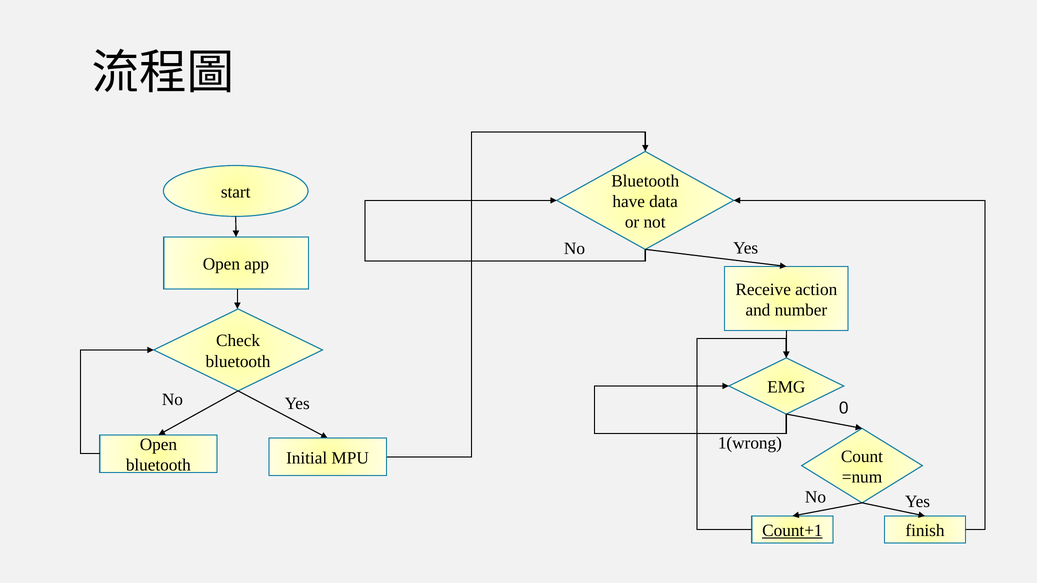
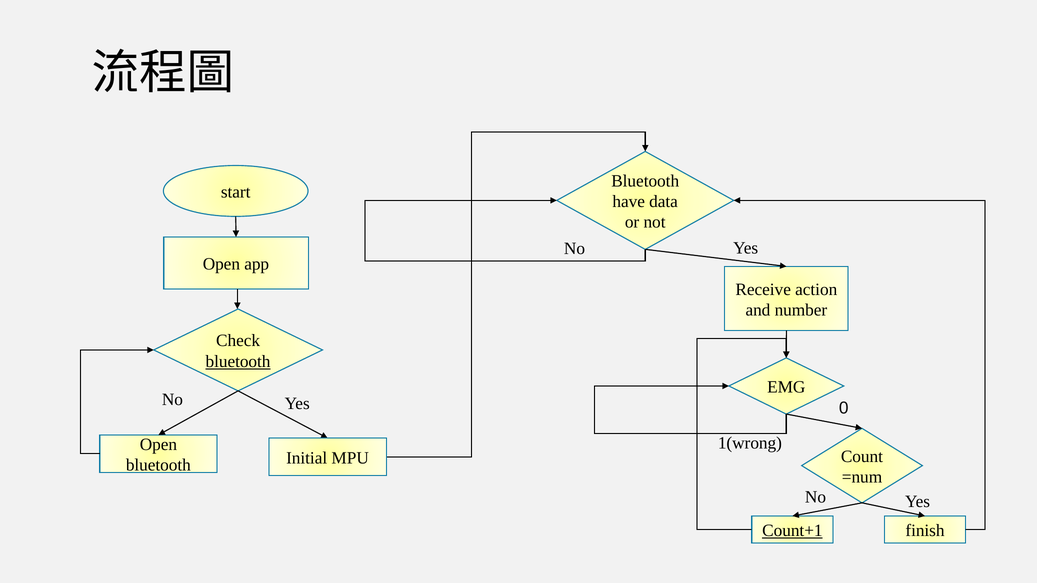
bluetooth underline: none -> present (238, 362)
